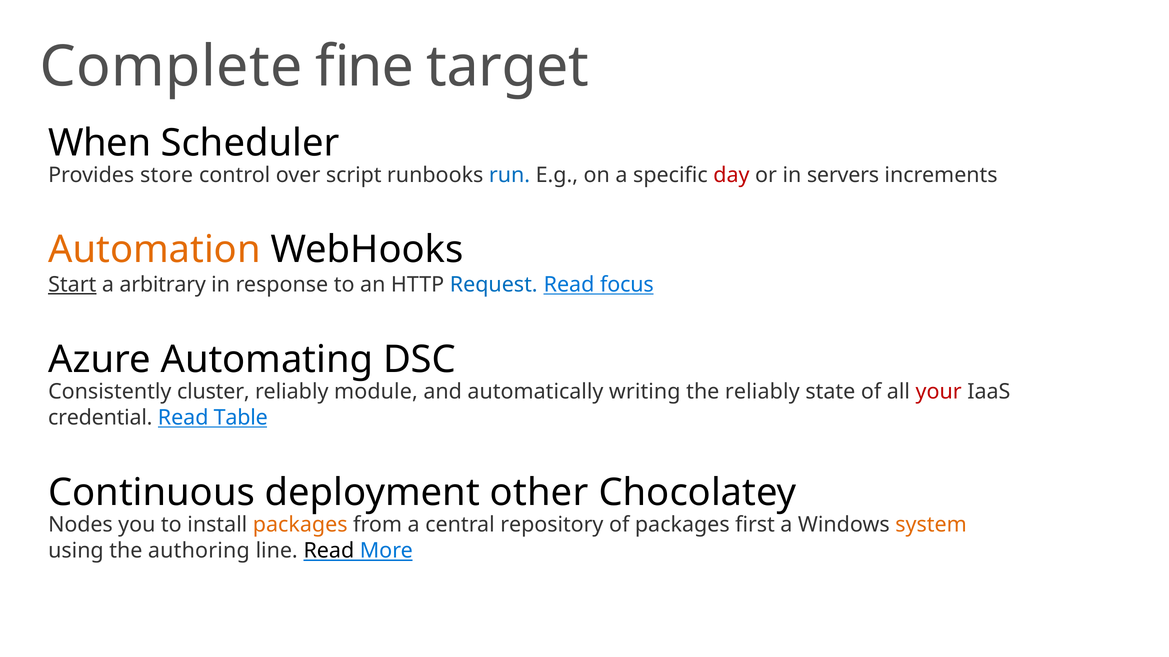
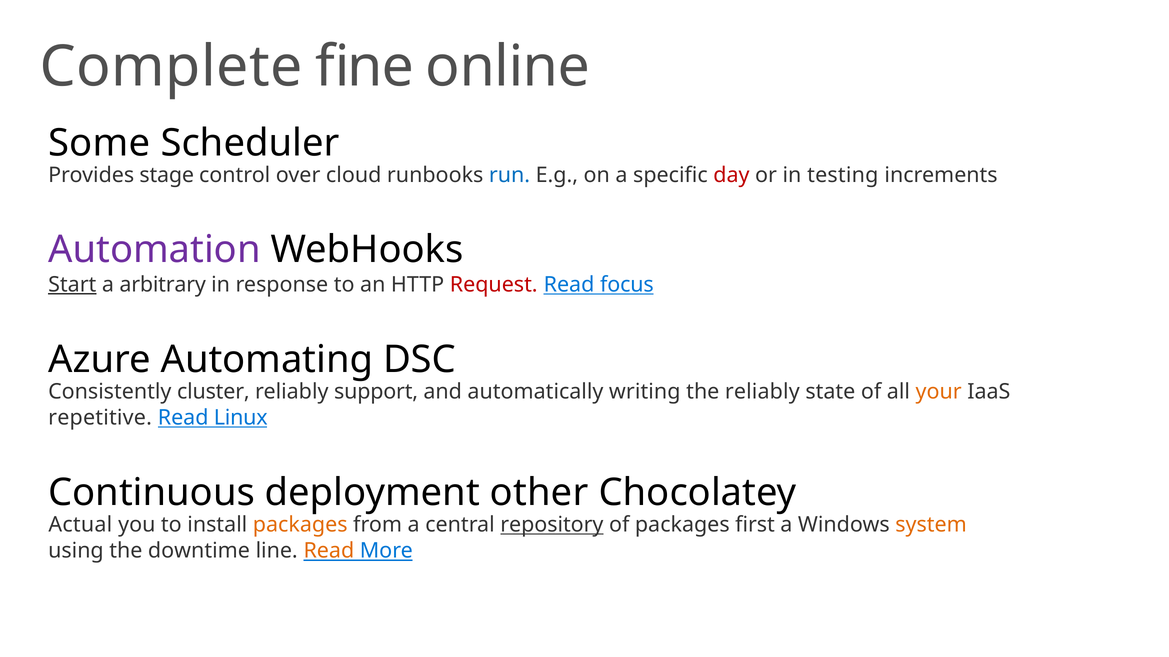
target: target -> online (508, 67)
When: When -> Some (99, 143)
store: store -> stage (167, 175)
script: script -> cloud (354, 175)
servers: servers -> testing (843, 175)
Automation colour: orange -> purple (154, 250)
Request colour: blue -> red (494, 285)
module: module -> support (376, 392)
your colour: red -> orange (939, 392)
credential: credential -> repetitive (100, 418)
Table: Table -> Linux (241, 418)
Nodes: Nodes -> Actual (80, 525)
repository underline: none -> present (552, 525)
authoring: authoring -> downtime (199, 551)
Read colour: black -> orange (329, 551)
